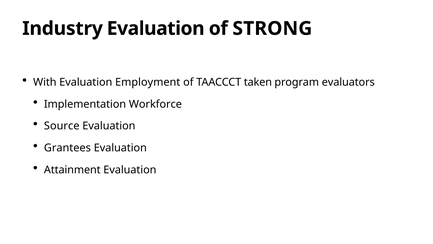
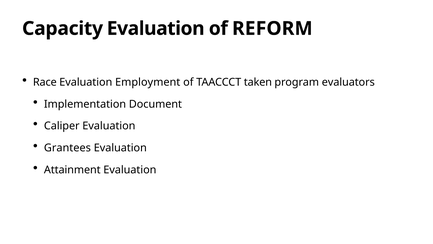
Industry: Industry -> Capacity (63, 28)
STRONG: STRONG -> REFORM (272, 28)
With: With -> Race (45, 82)
Workforce: Workforce -> Document (155, 104)
Source: Source -> Caliper (62, 126)
